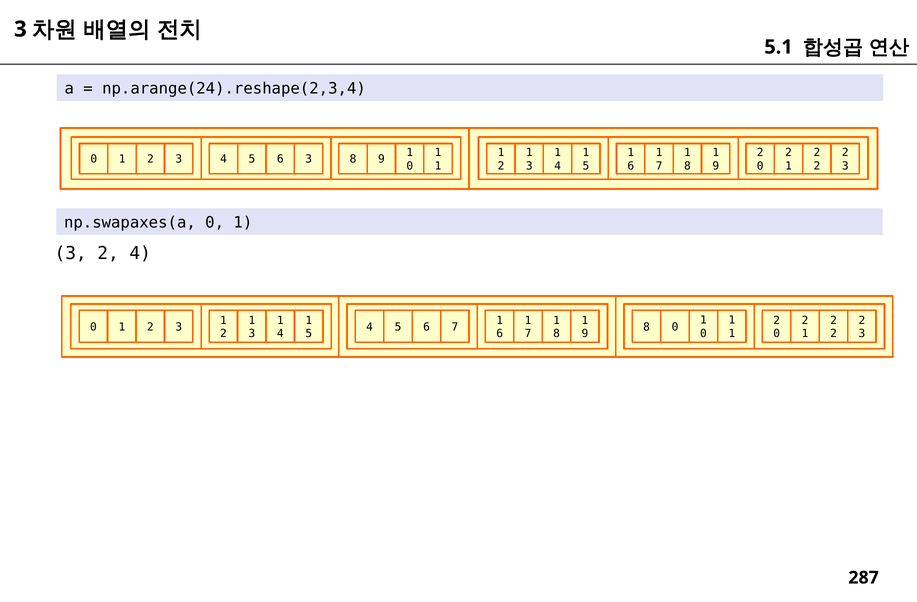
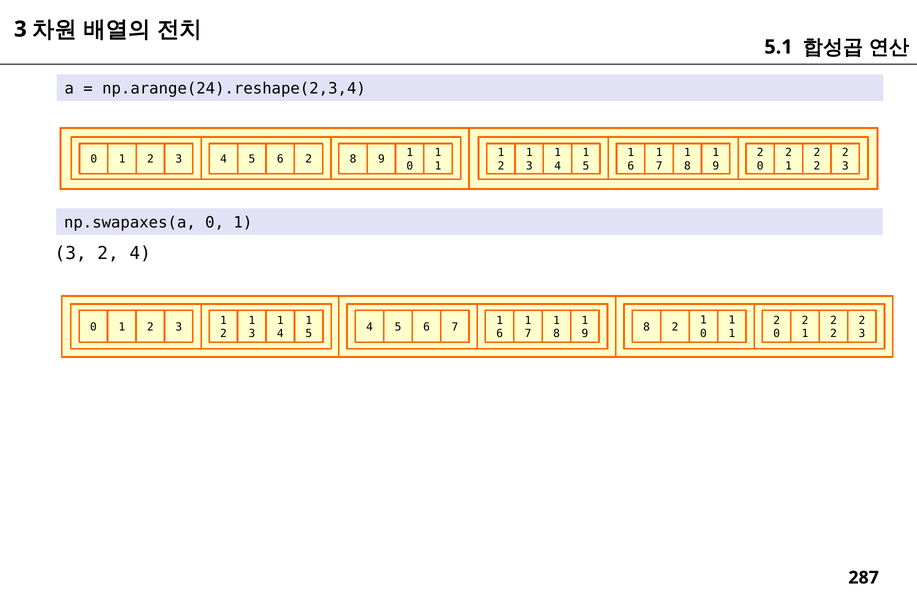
6 3: 3 -> 2 (309, 159)
8 0: 0 -> 2 (675, 327)
